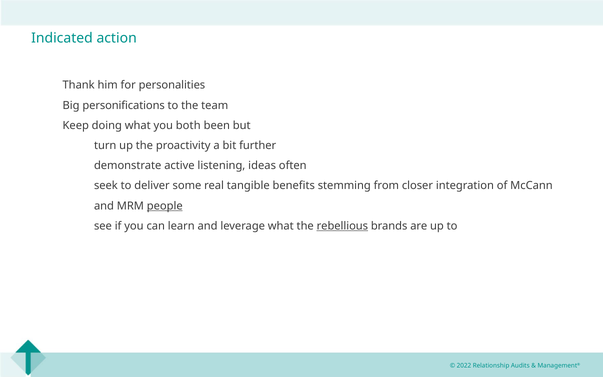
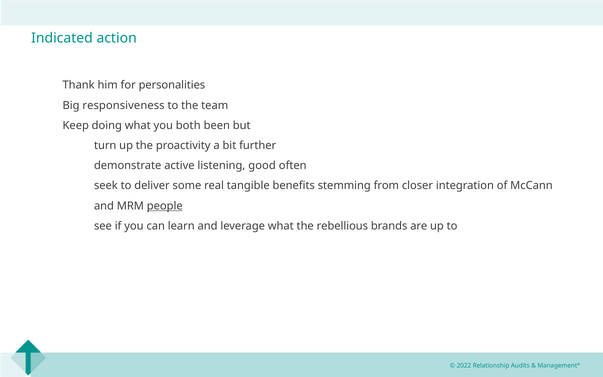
personifications: personifications -> responsiveness (123, 105)
ideas: ideas -> good (262, 166)
rebellious underline: present -> none (342, 226)
